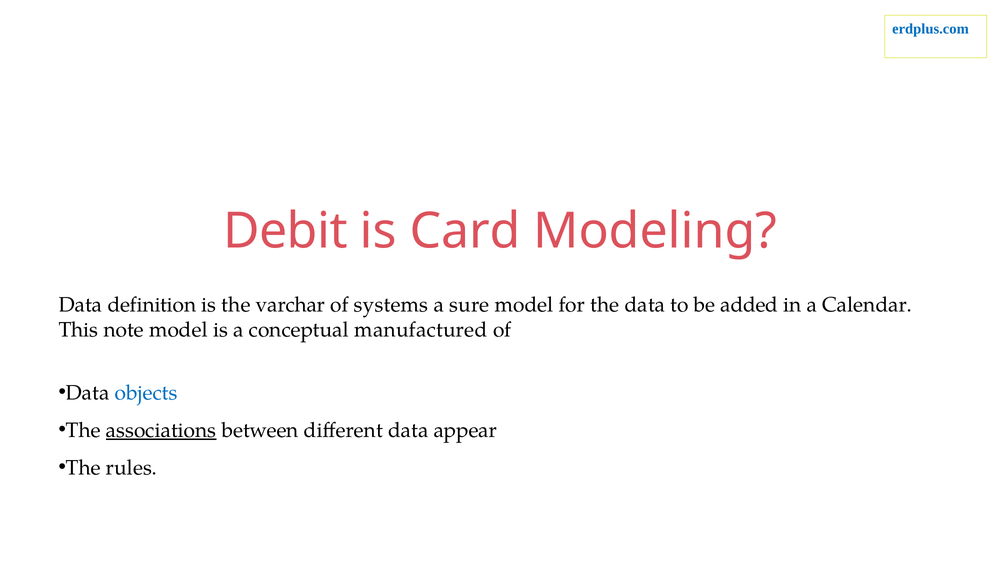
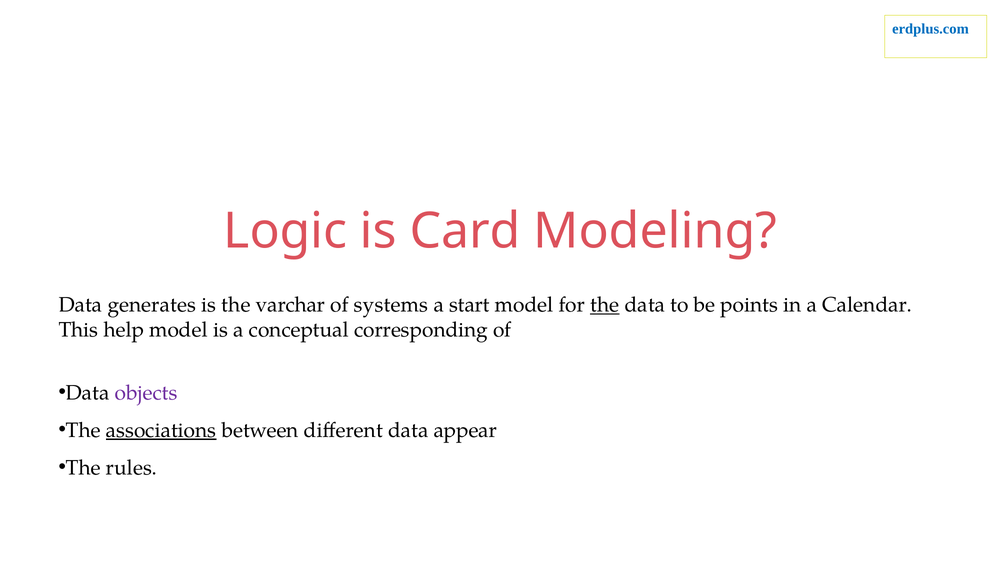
Debit: Debit -> Logic (285, 231)
definition: definition -> generates (152, 305)
sure: sure -> start (469, 305)
the underline: none -> present (605, 305)
added: added -> points (749, 305)
note: note -> help (124, 330)
manufactured: manufactured -> corresponding (421, 330)
objects colour: blue -> purple (146, 393)
